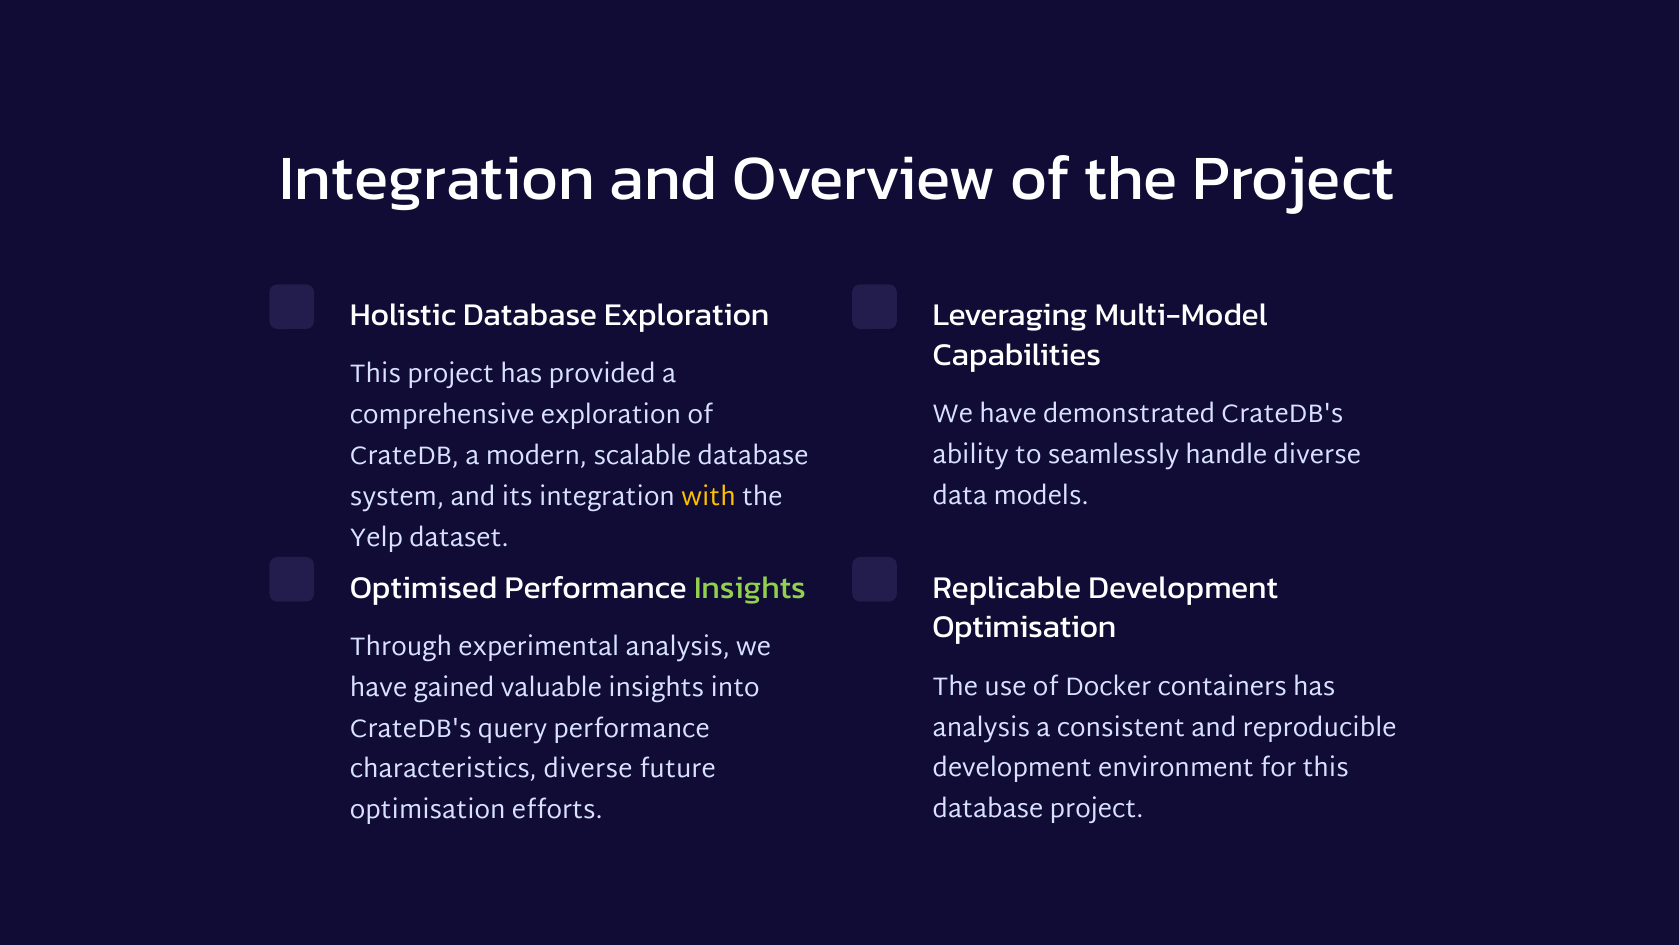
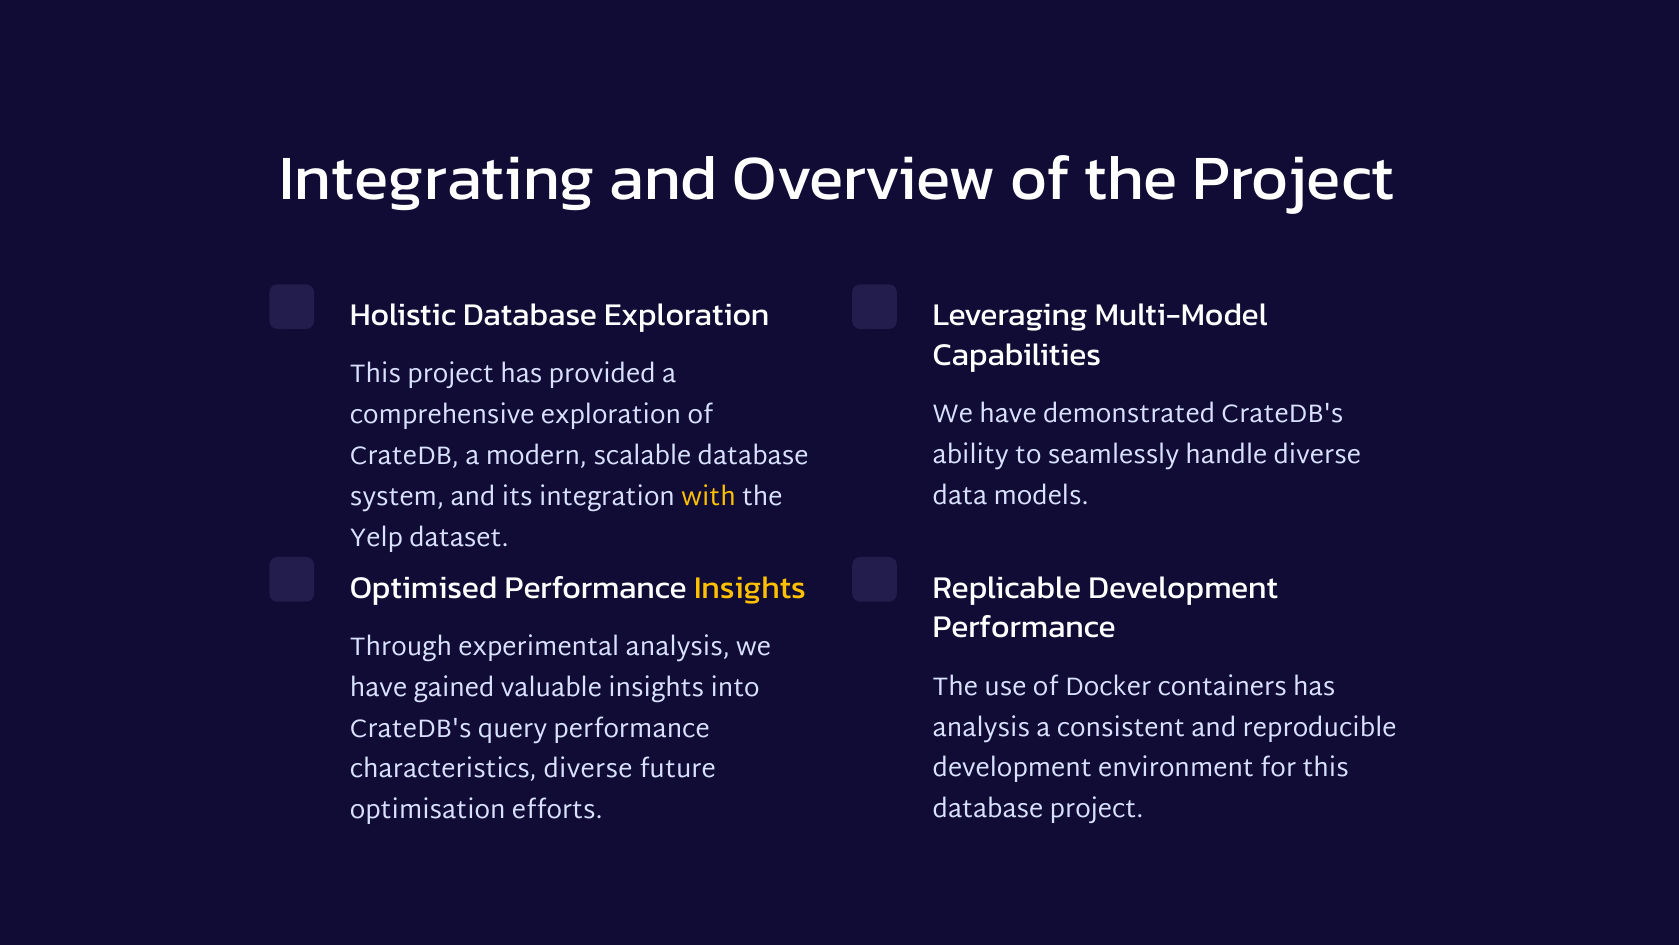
Integration: Integration -> Integrating (438, 178)
Insights colour: light green -> yellow (750, 587)
Optimisation: Optimisation -> Performance (1024, 627)
